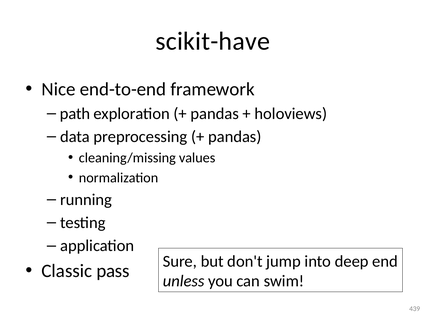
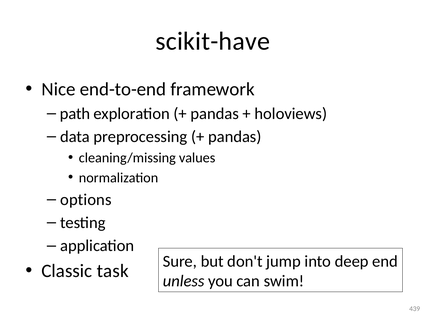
running: running -> options (86, 200)
pass: pass -> task (113, 271)
